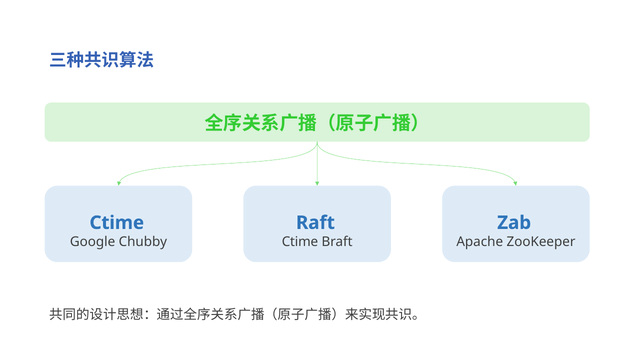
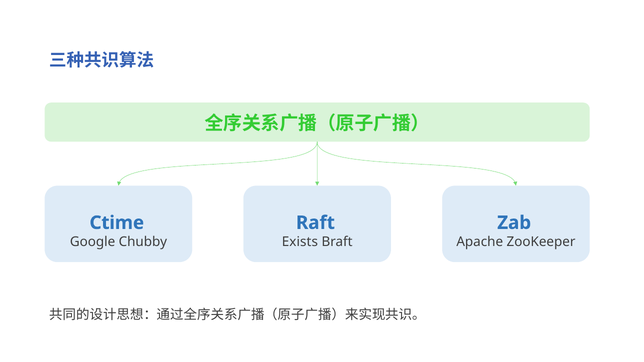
Ctime: Ctime -> Exists (300, 242)
